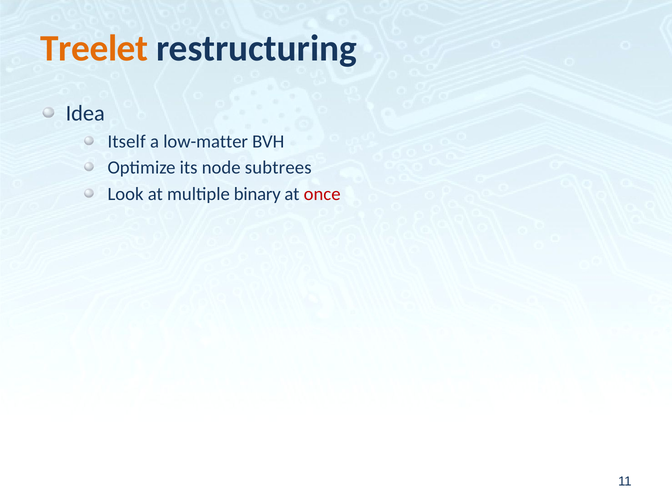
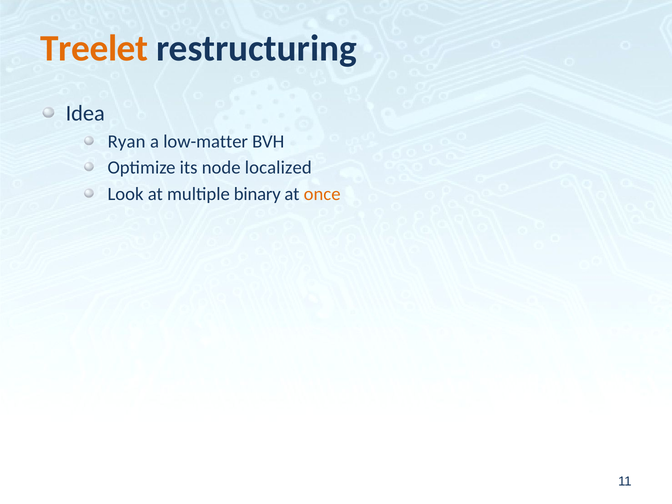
Itself: Itself -> Ryan (127, 142)
subtrees: subtrees -> localized (278, 168)
once colour: red -> orange (322, 194)
